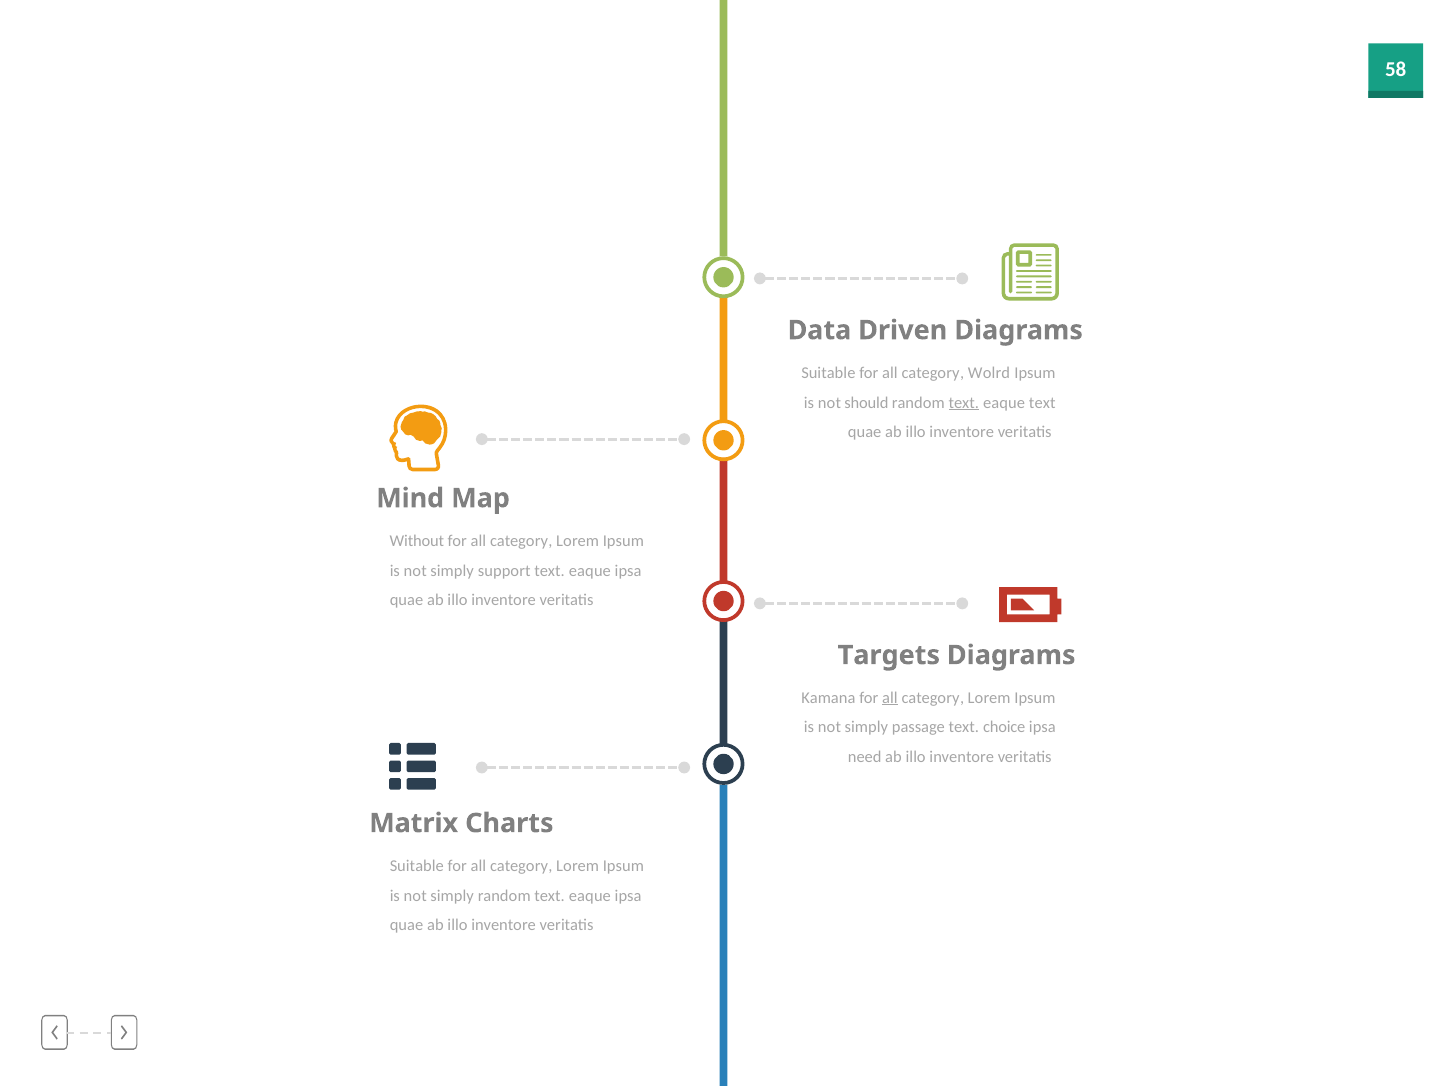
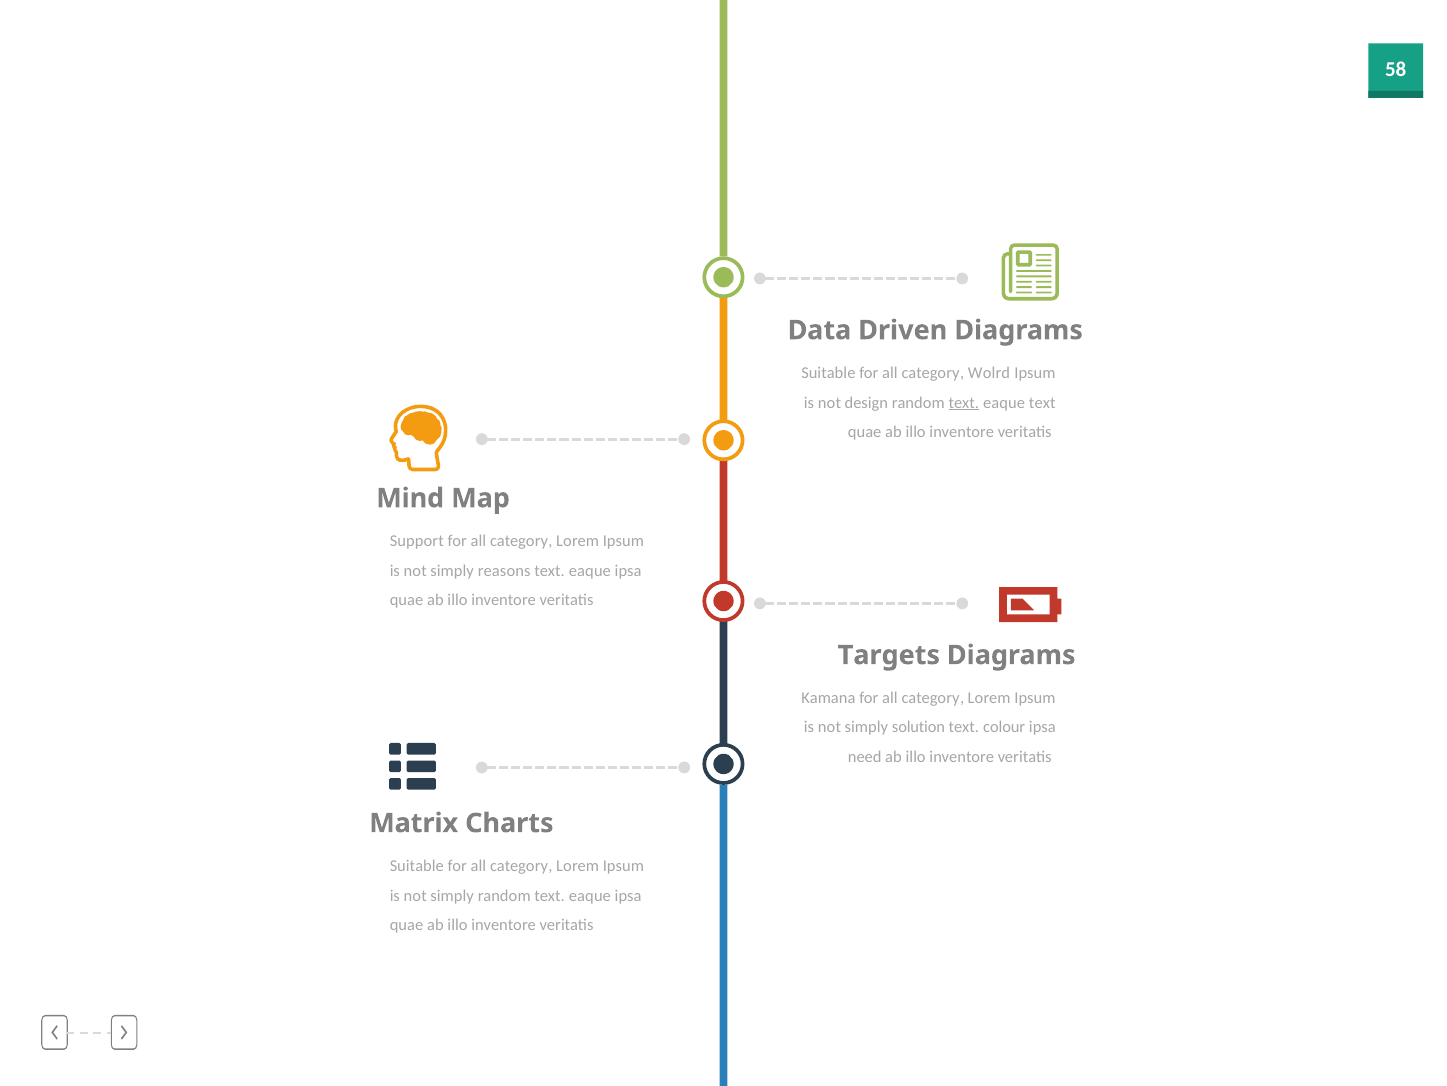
should: should -> design (866, 402)
Without: Without -> Support (417, 540)
support: support -> reasons (504, 570)
all underline: present -> none (890, 697)
passage: passage -> solution (919, 727)
choice: choice -> colour (1004, 727)
